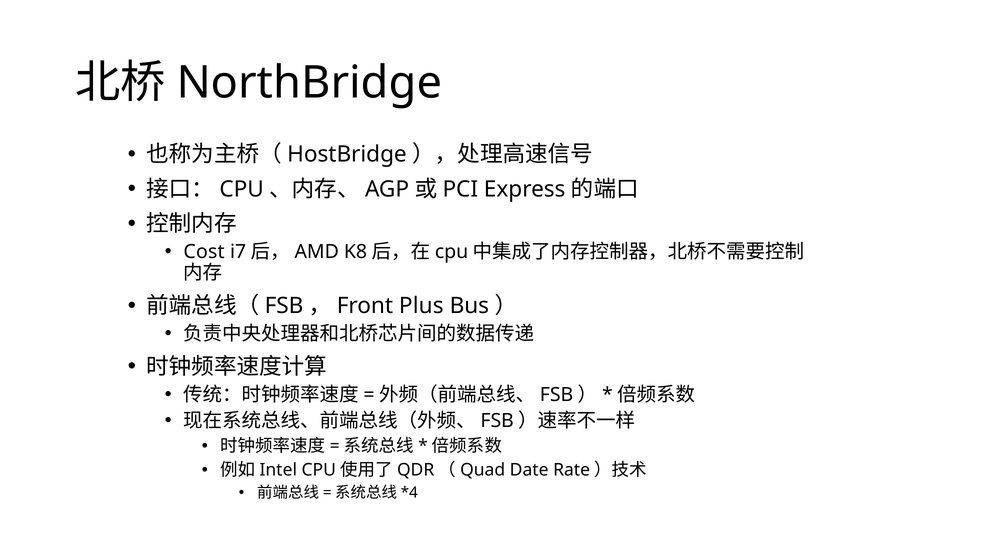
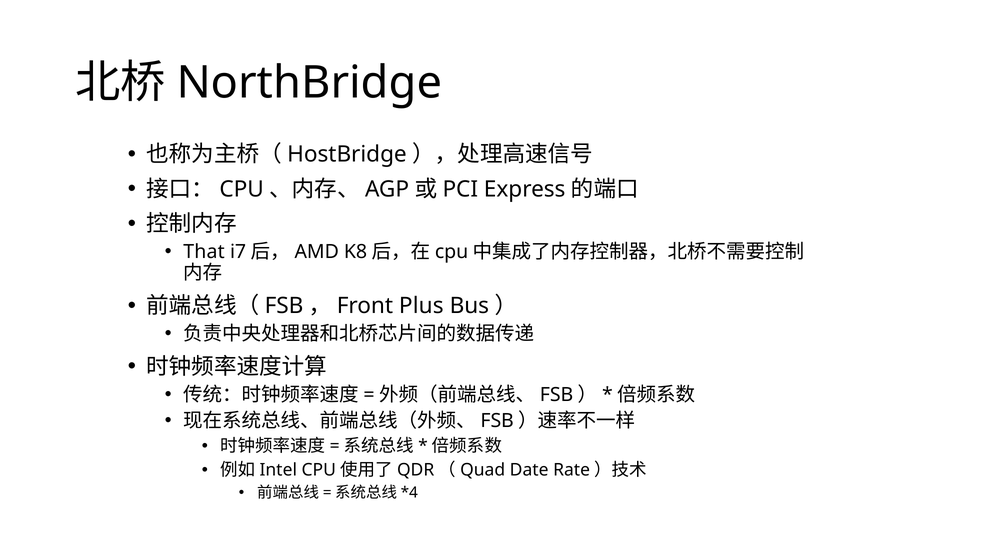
Cost: Cost -> That (204, 252)
